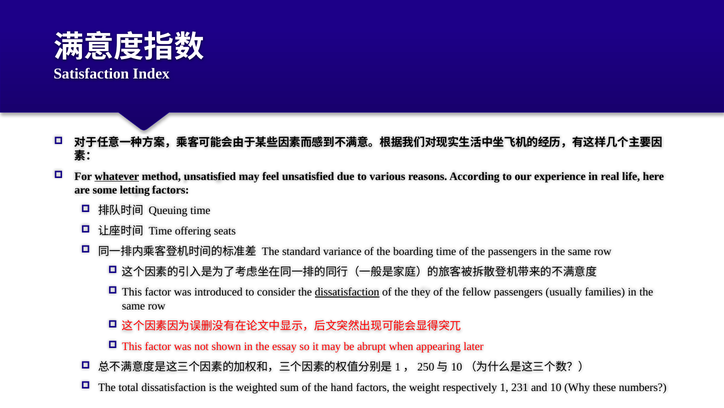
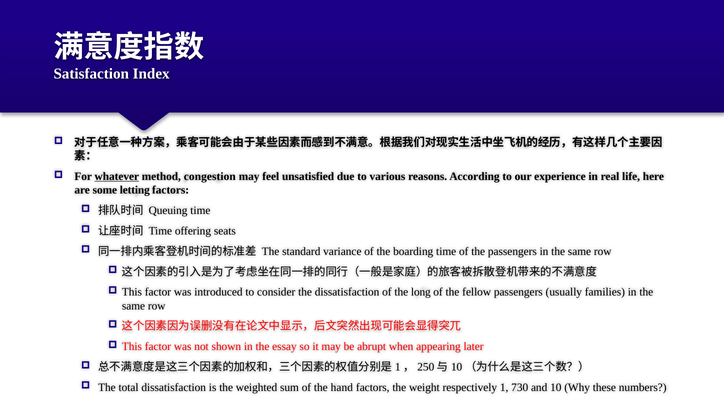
method unsatisfied: unsatisfied -> congestion (210, 176)
dissatisfaction underline: present -> none (347, 292)
they: they -> long (421, 292)
231: 231 -> 730 (520, 387)
